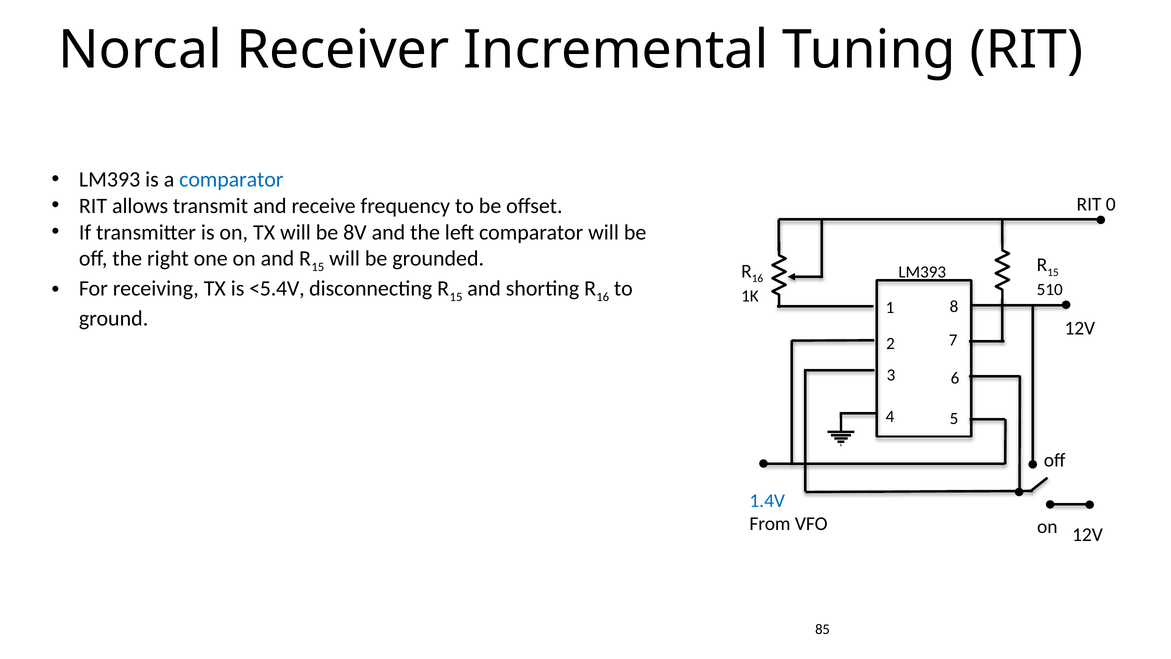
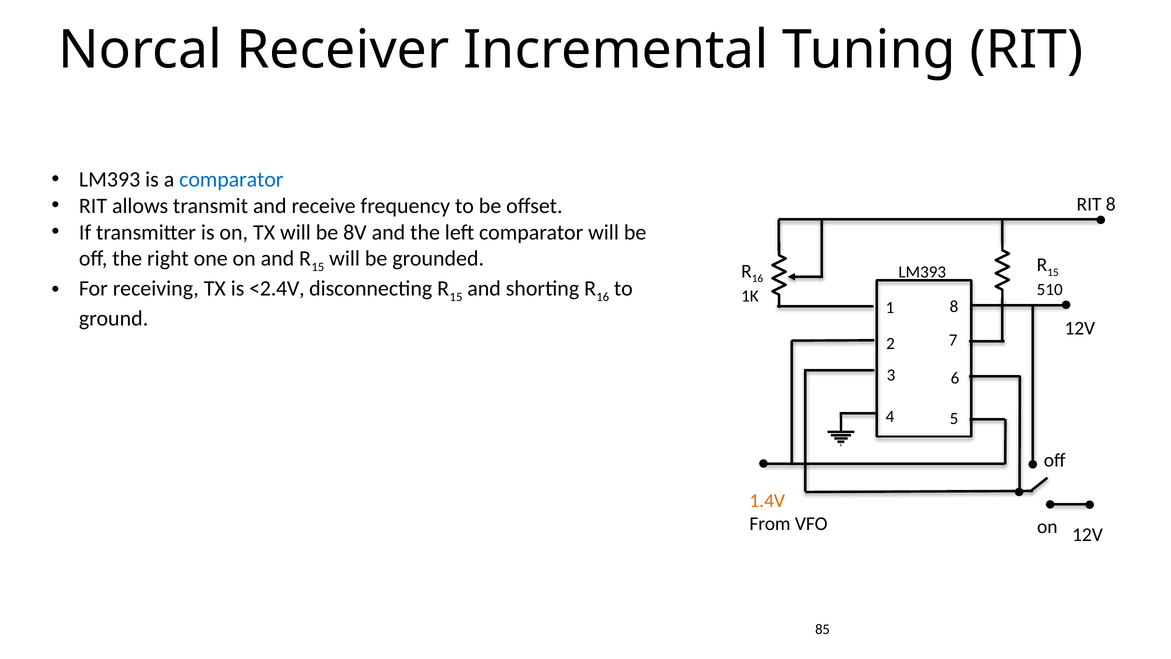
RIT 0: 0 -> 8 (1111, 204)
<5.4V: <5.4V -> <2.4V (277, 288)
1.4V colour: blue -> orange (767, 500)
